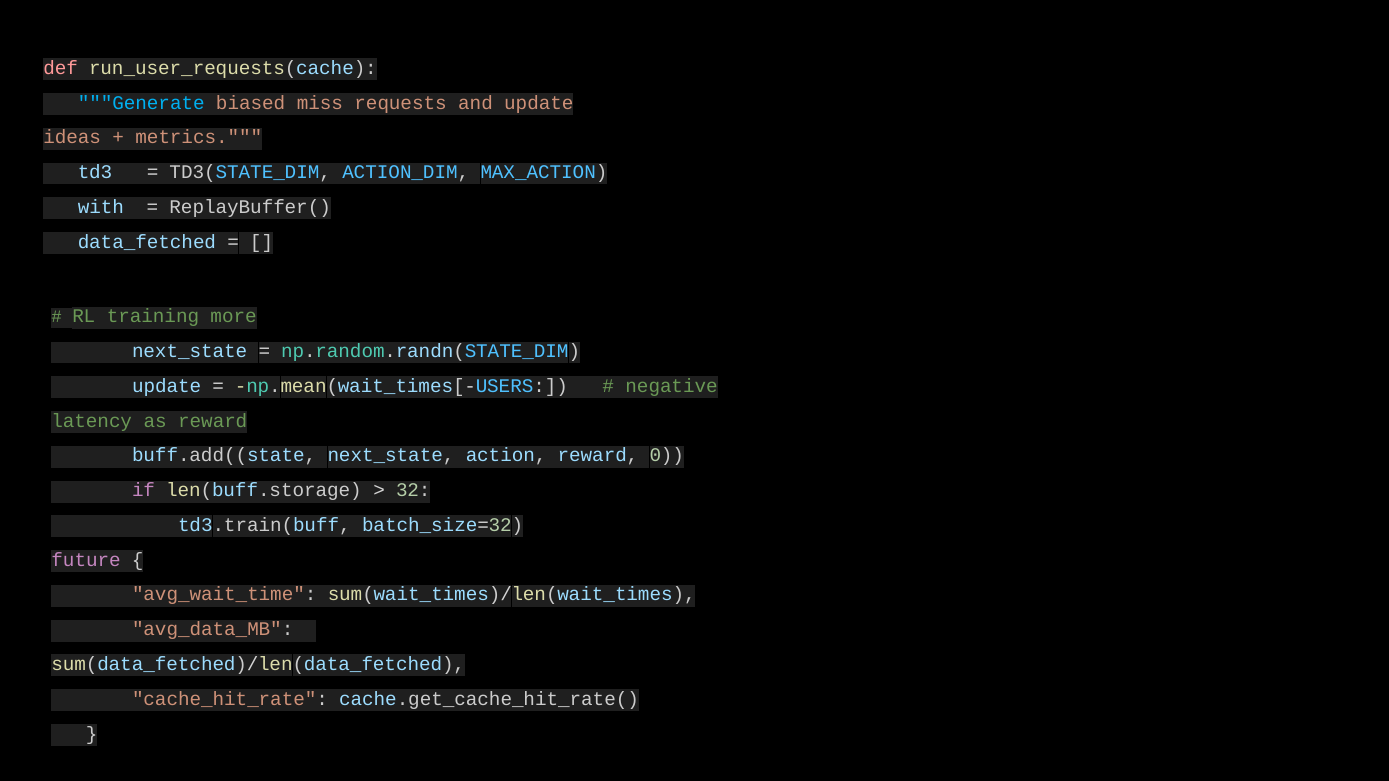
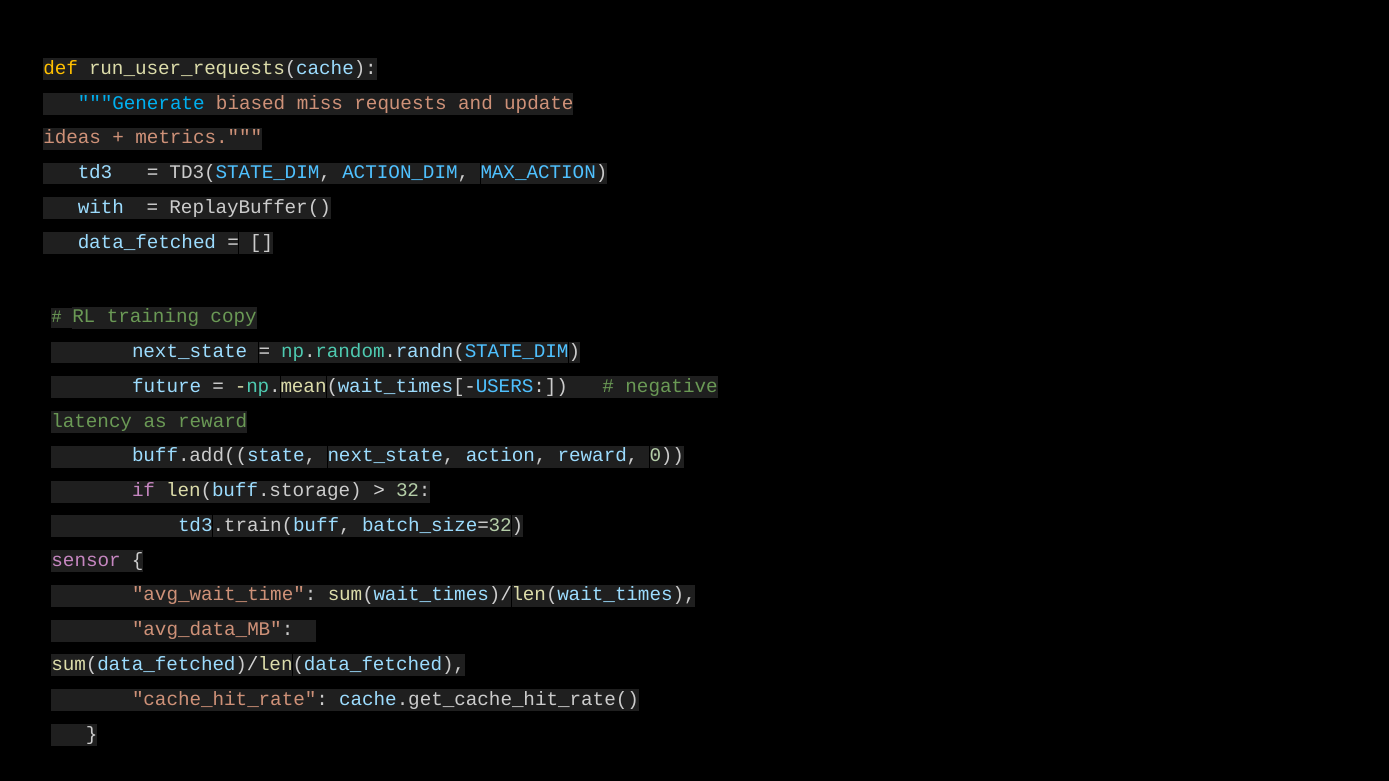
def colour: pink -> yellow (61, 68)
more: more -> copy (234, 317)
update: update -> future (167, 386)
future: future -> sensor (86, 560)
